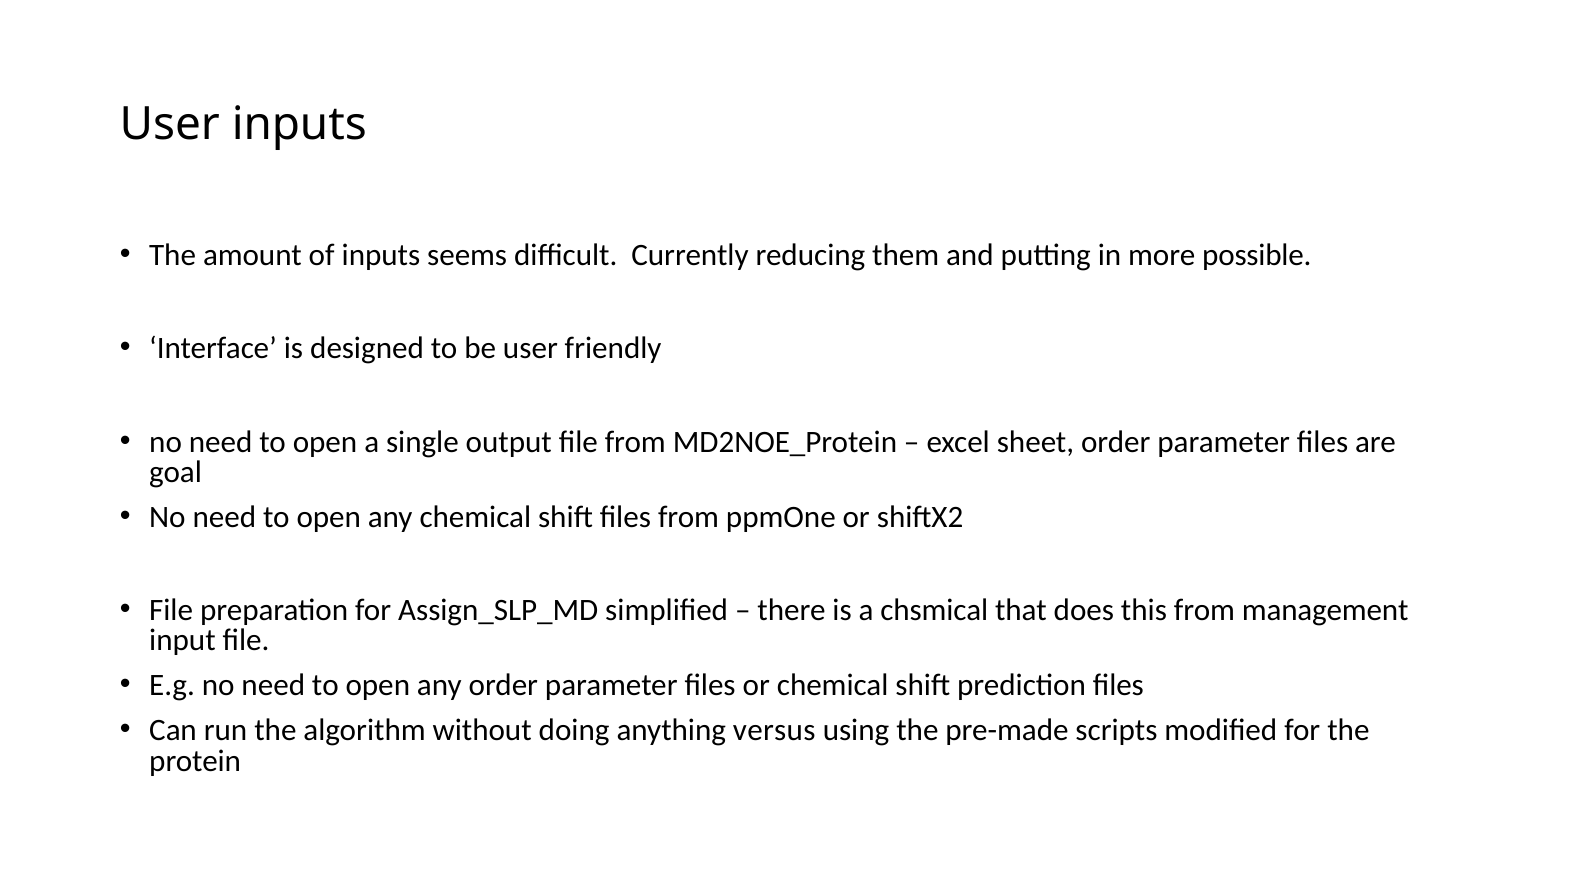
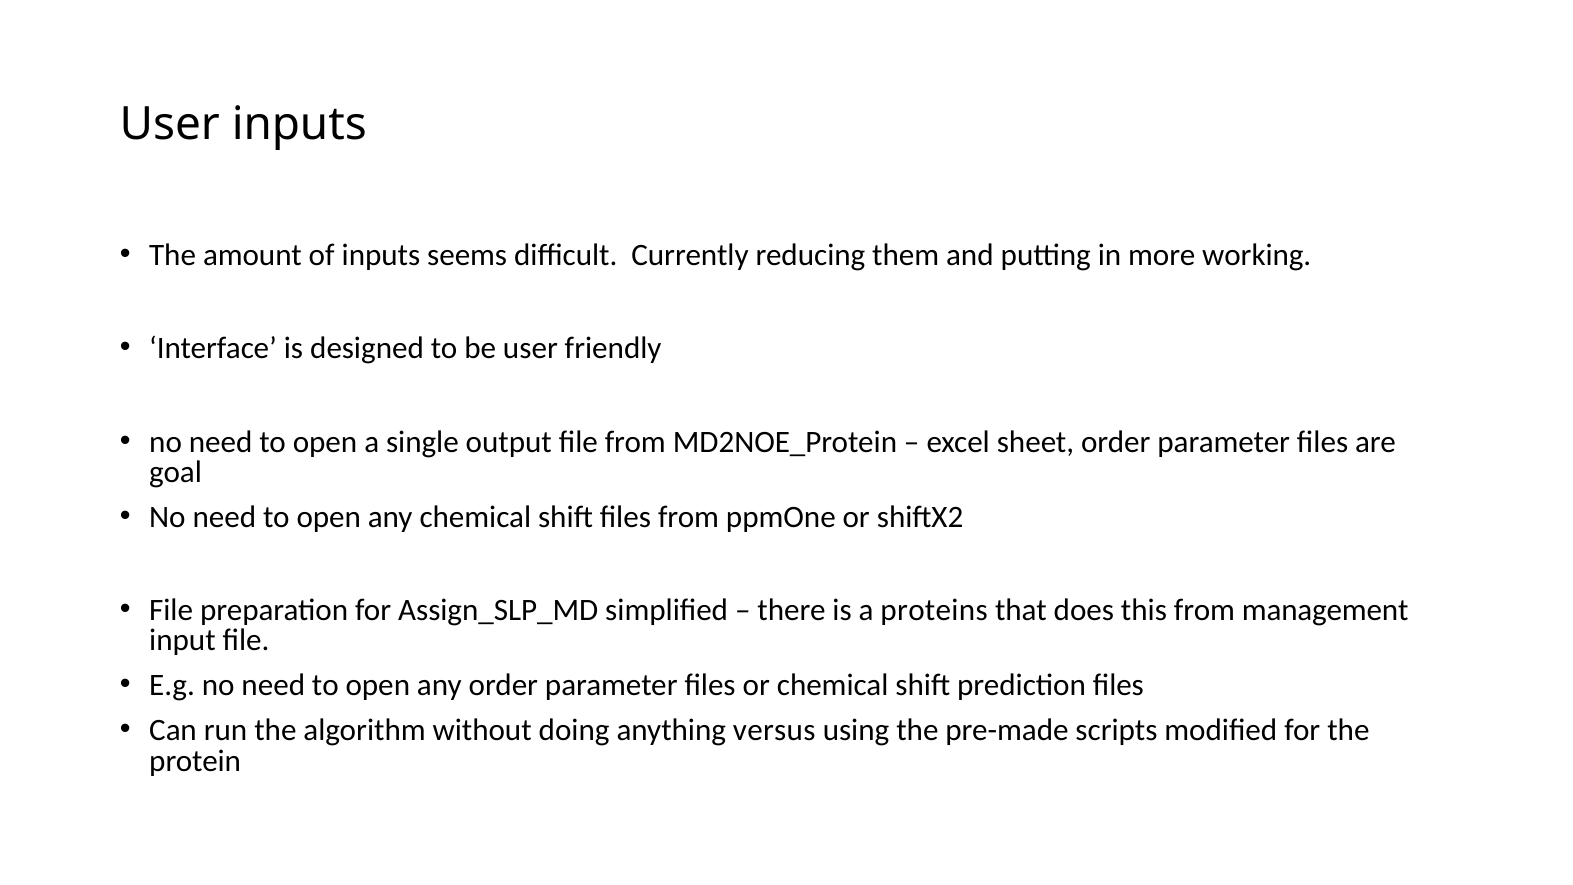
possible: possible -> working (1257, 255)
chsmical: chsmical -> proteins (934, 610)
